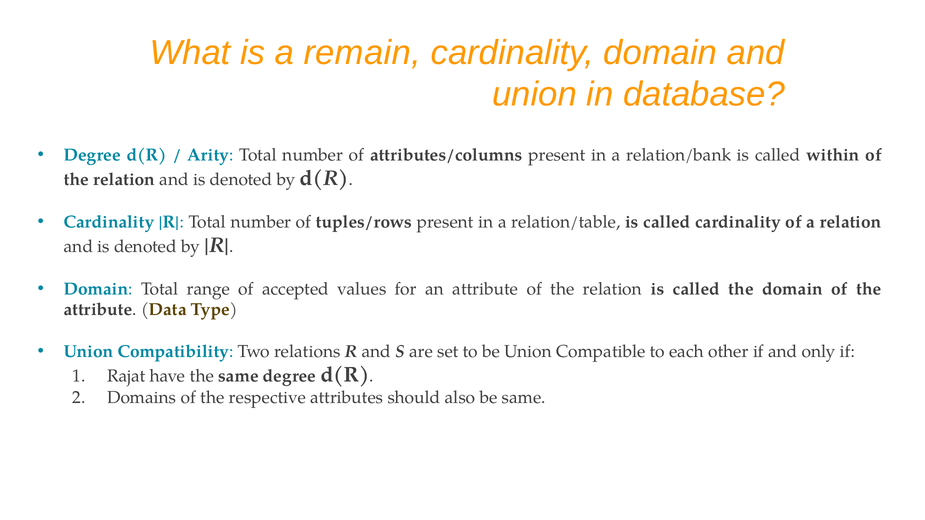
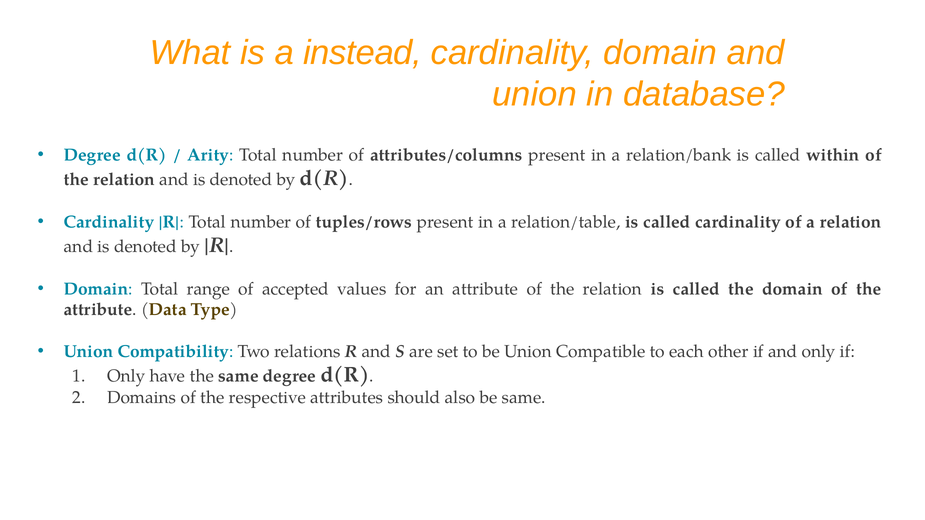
remain: remain -> instead (363, 53)
Rajat: Rajat -> Only (126, 376)
